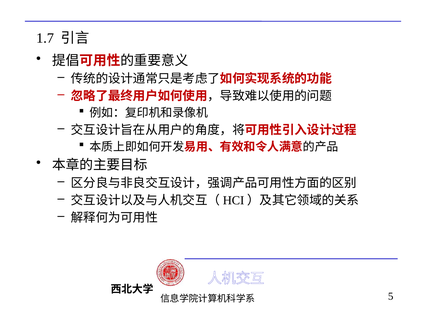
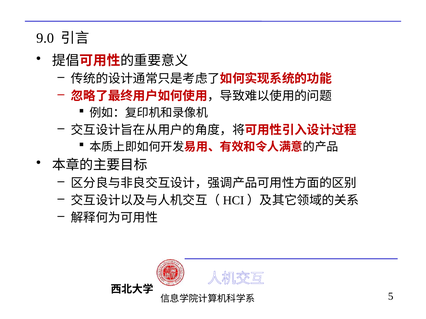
1.7: 1.7 -> 9.0 (45, 38)
